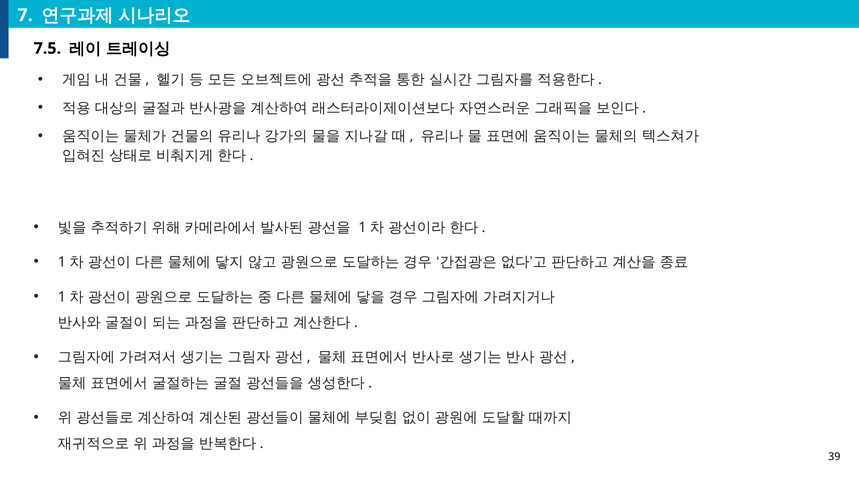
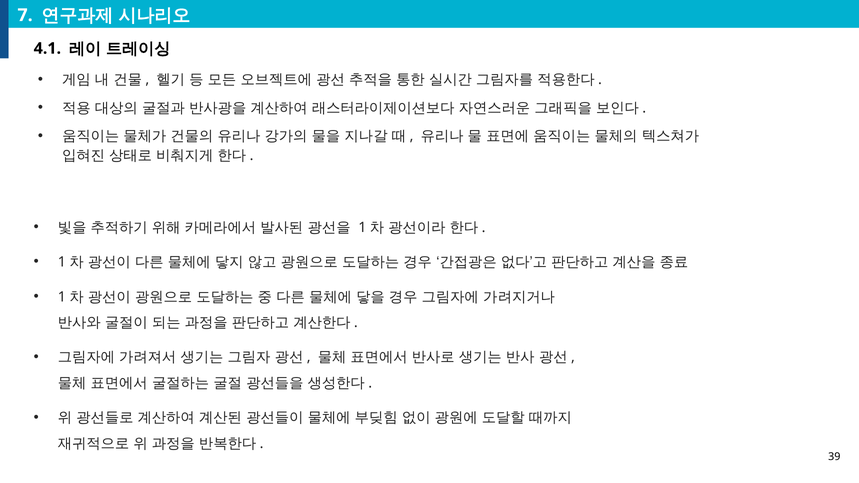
7.5: 7.5 -> 4.1 (47, 48)
